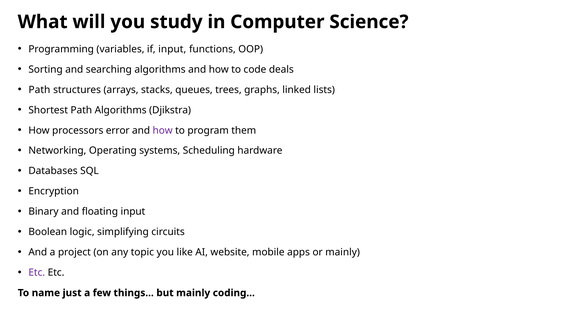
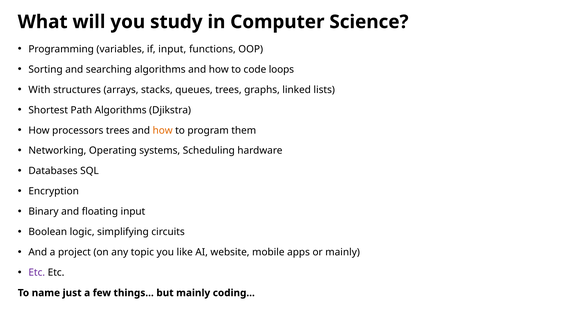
deals: deals -> loops (281, 69)
Path: Path -> With (39, 90)
processors error: error -> trees (118, 130)
how colour: purple -> orange (163, 130)
